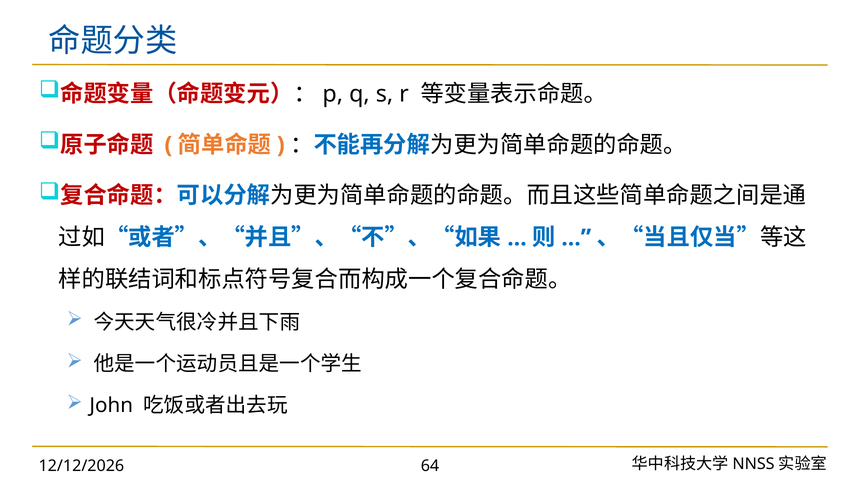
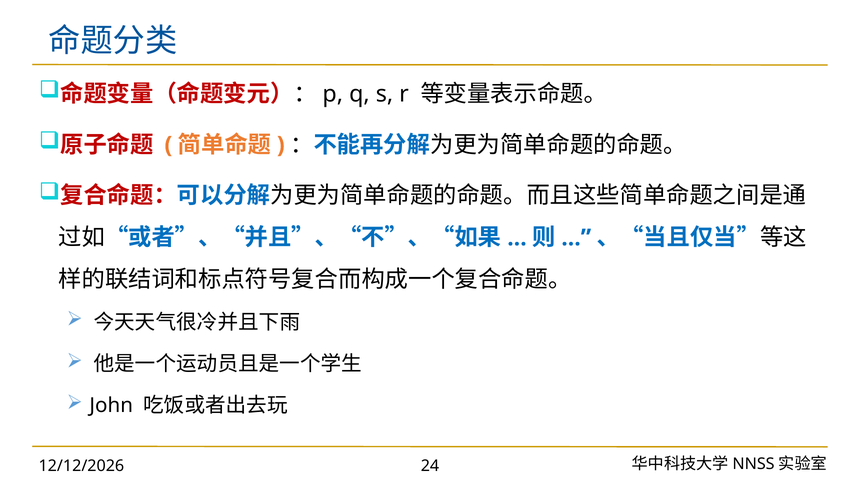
64: 64 -> 24 (430, 466)
